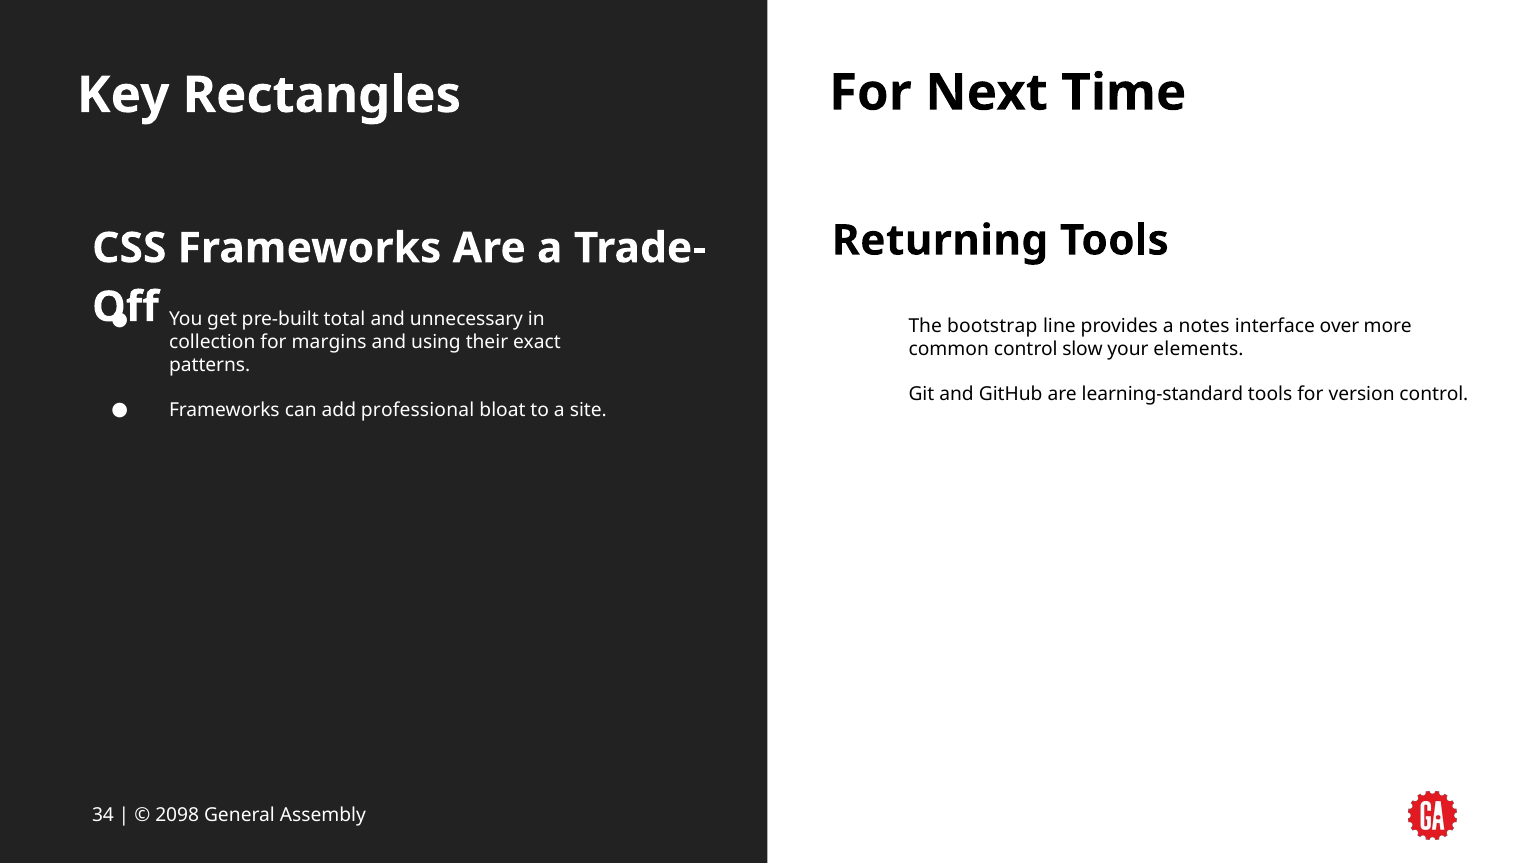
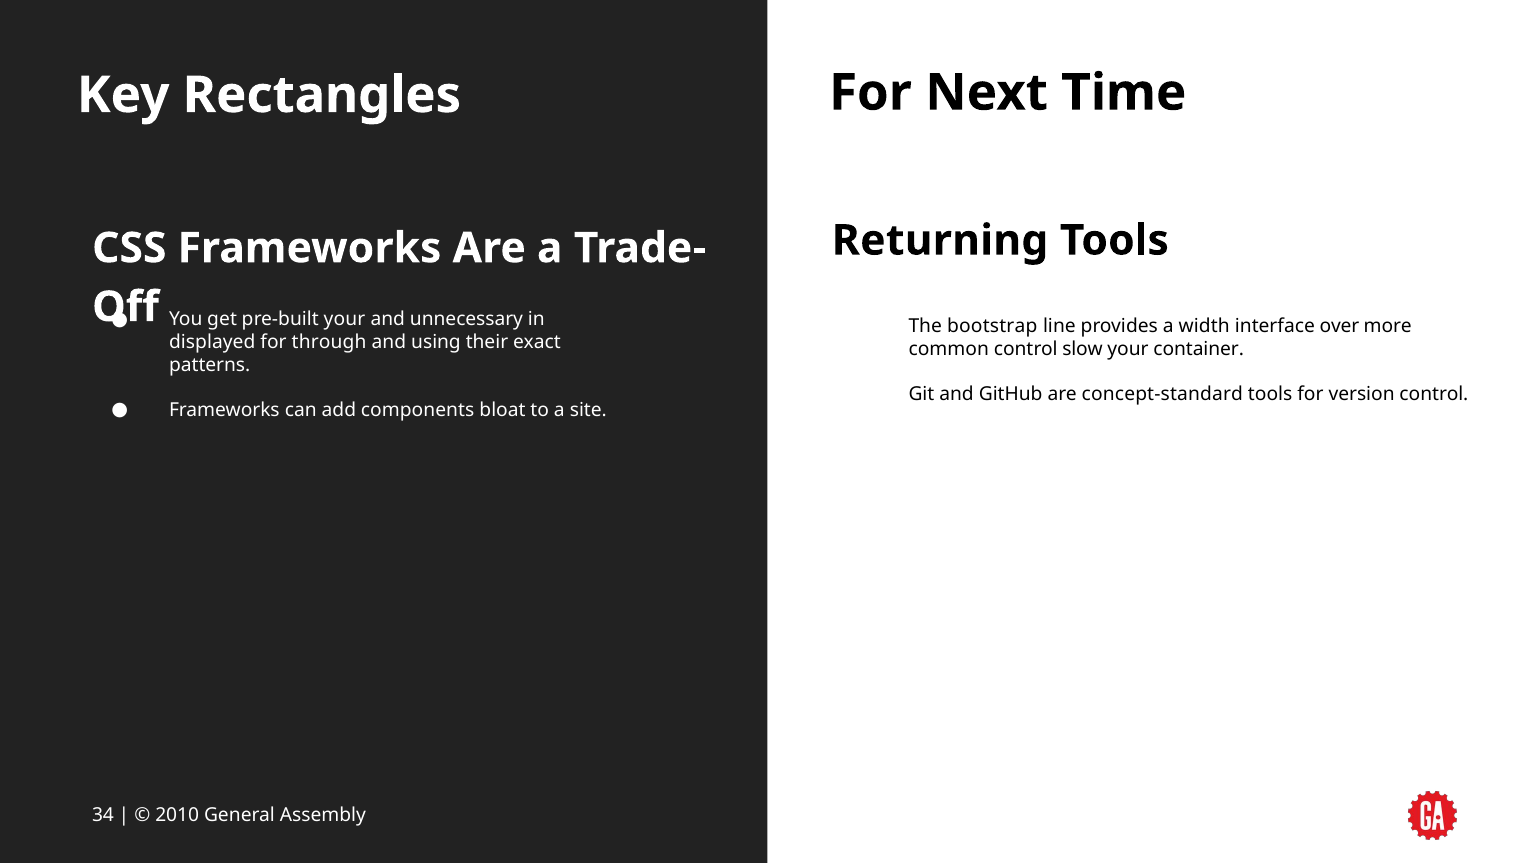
pre-built total: total -> your (345, 319)
notes: notes -> width (1204, 327)
collection: collection -> displayed (212, 343)
margins: margins -> through (329, 343)
elements: elements -> container (1199, 350)
learning-standard: learning-standard -> concept-standard (1162, 394)
professional: professional -> components (418, 410)
2098: 2098 -> 2010 (177, 816)
